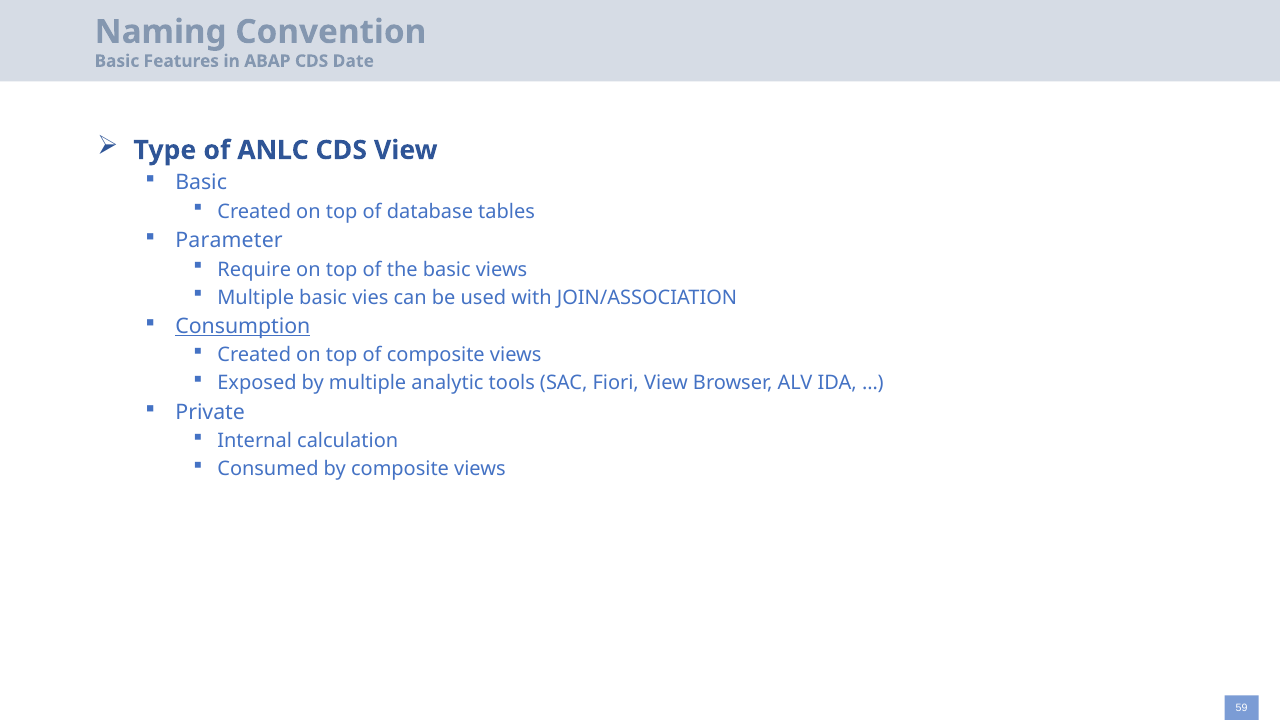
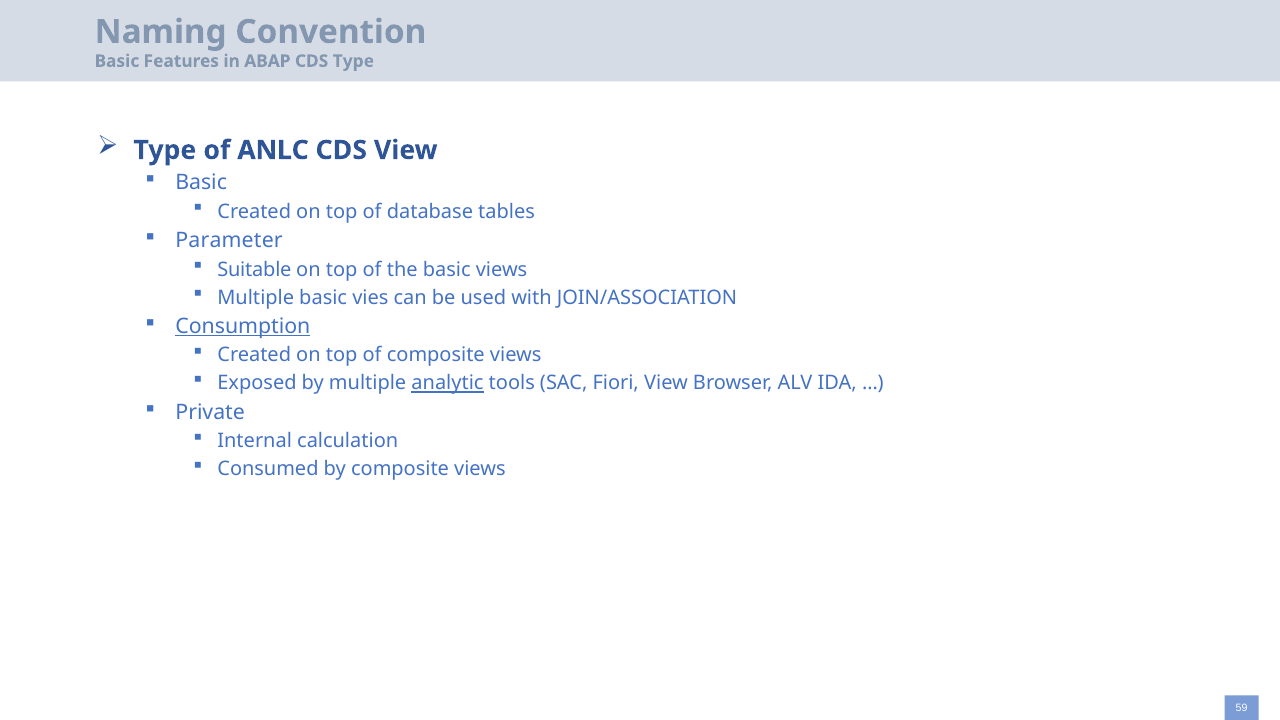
CDS Date: Date -> Type (353, 61)
Require: Require -> Suitable (254, 269)
analytic underline: none -> present (448, 383)
